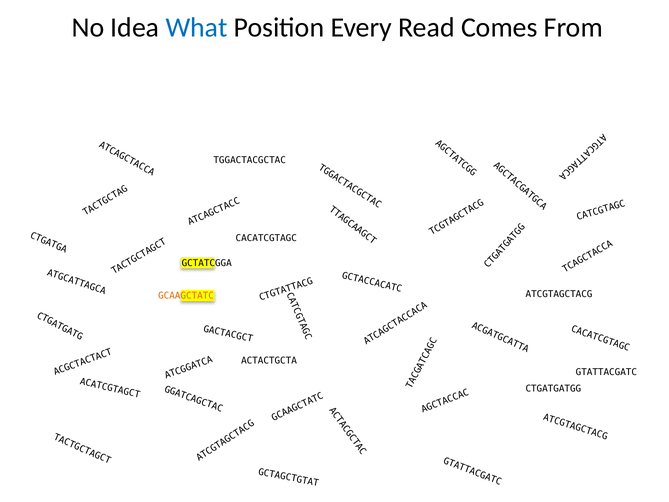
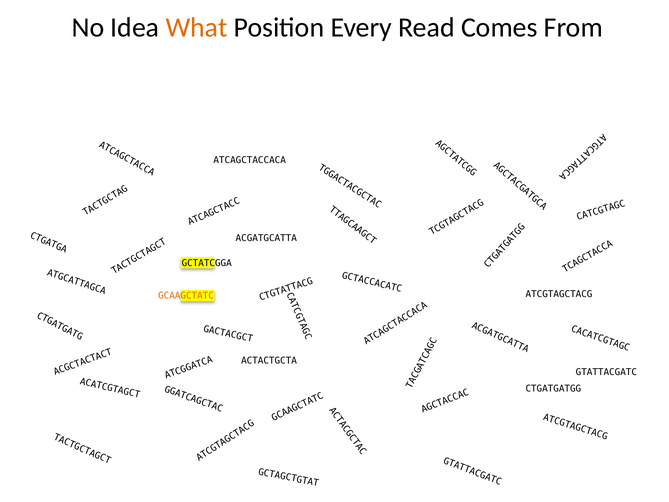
What colour: blue -> orange (197, 28)
TGGACTACGCTAC: TGGACTACGCTAC -> ATCAGCTACCACA (250, 160)
CACATCGTAGC: CACATCGTAGC -> ACGATGCATTA (266, 238)
